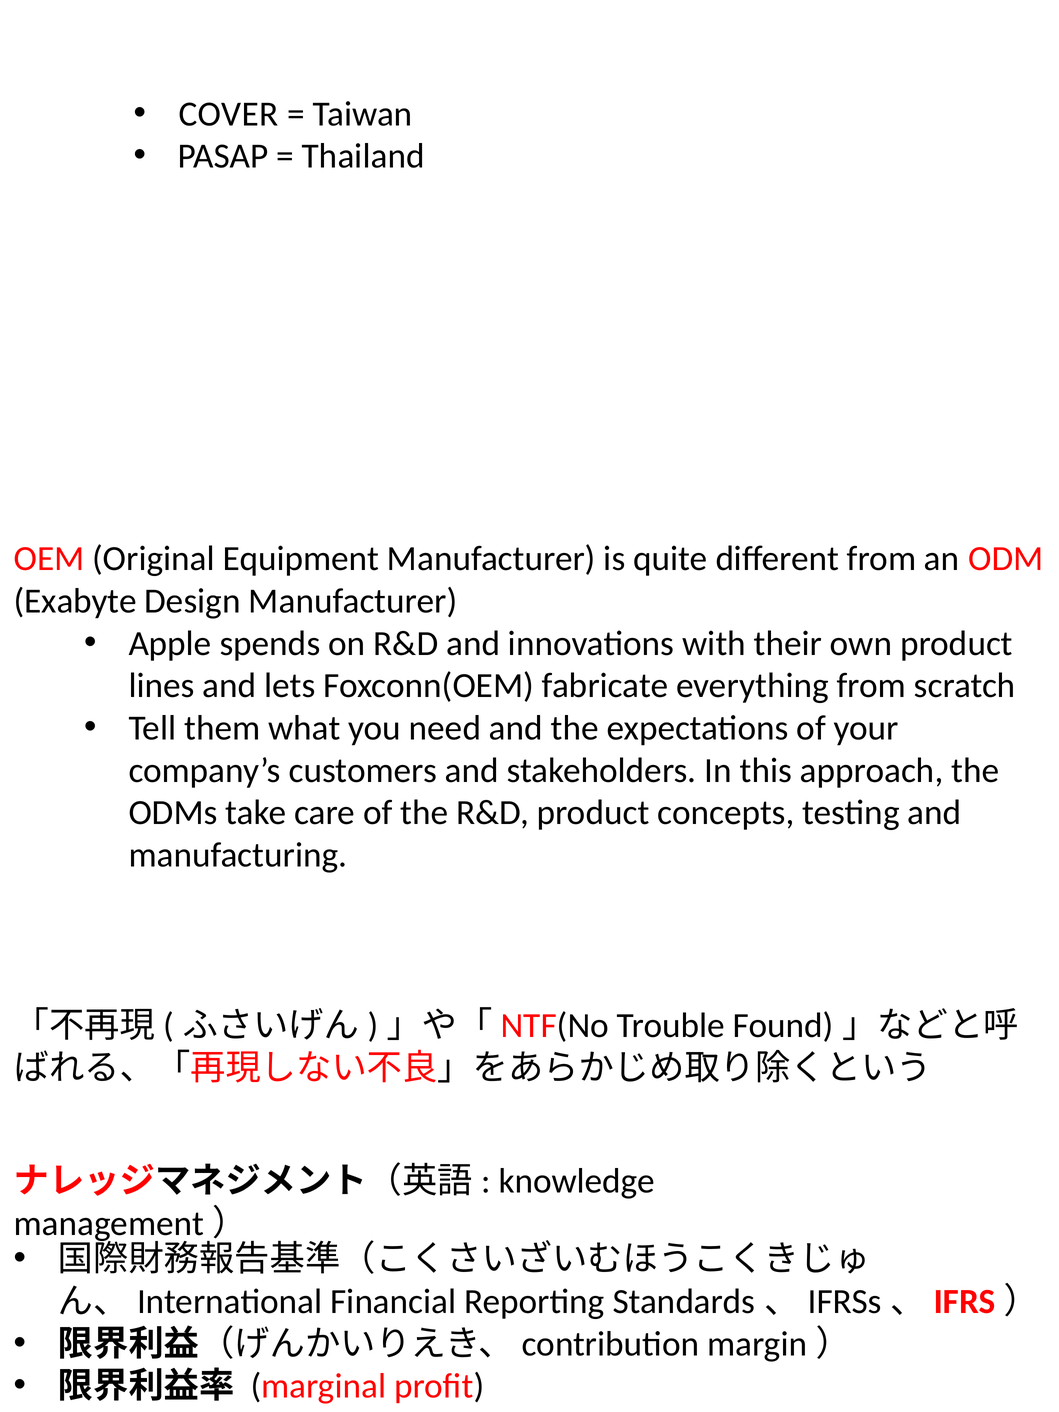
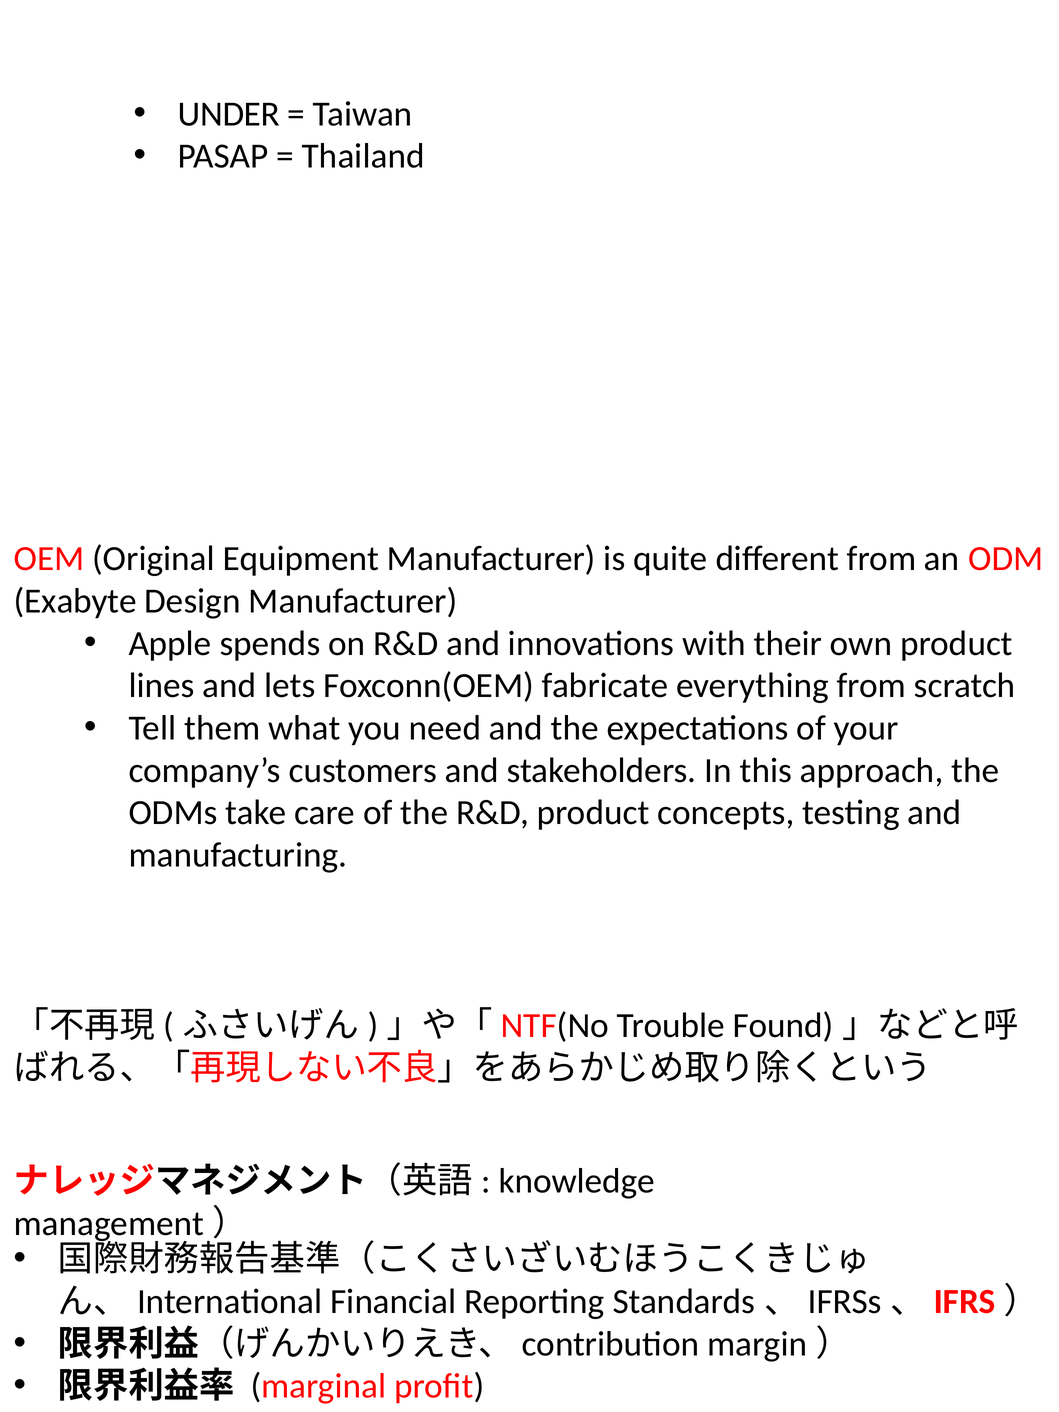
COVER: COVER -> UNDER (229, 114)
